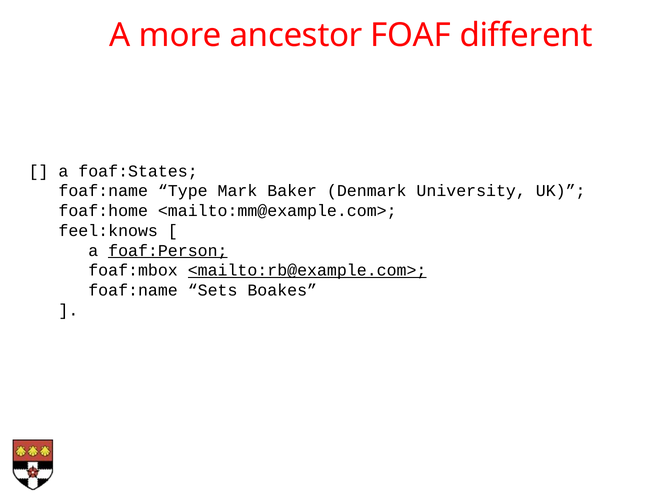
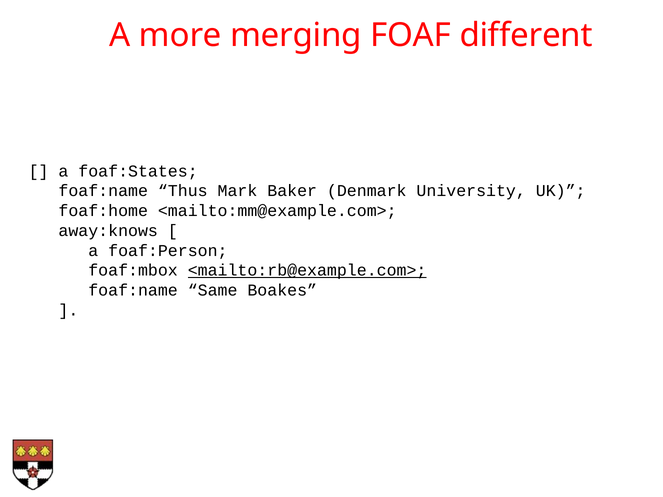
ancestor: ancestor -> merging (296, 35)
Type: Type -> Thus (183, 191)
feel:knows: feel:knows -> away:knows (108, 231)
foaf:Person underline: present -> none (168, 251)
Sets: Sets -> Same (213, 290)
